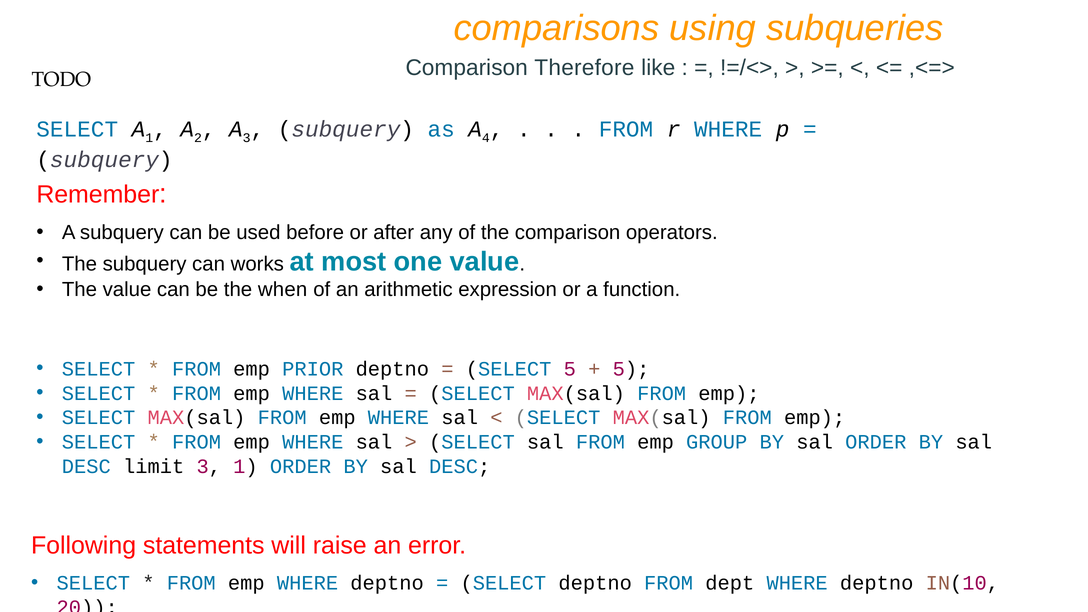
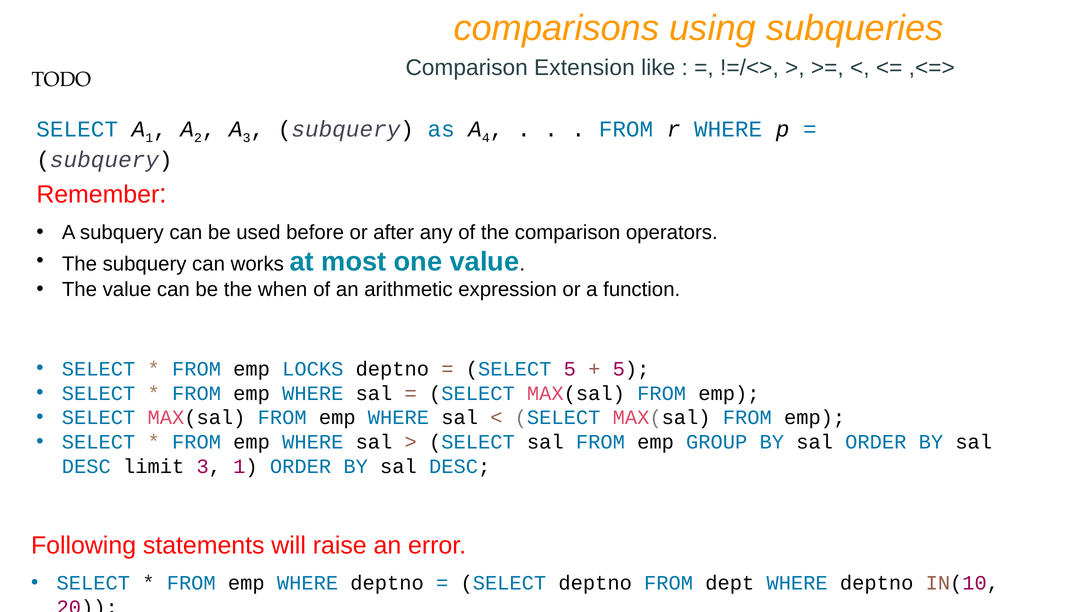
Therefore: Therefore -> Extension (584, 68)
PRIOR: PRIOR -> LOCKS (313, 369)
